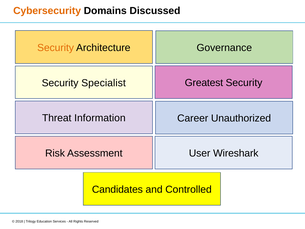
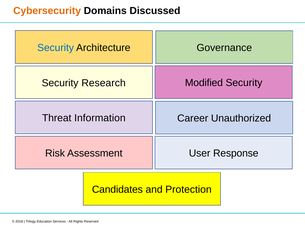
Security colour: orange -> blue (56, 48)
Greatest: Greatest -> Modified (204, 83)
Specialist: Specialist -> Research (104, 83)
Wireshark: Wireshark -> Response (236, 153)
Controlled: Controlled -> Protection (188, 189)
